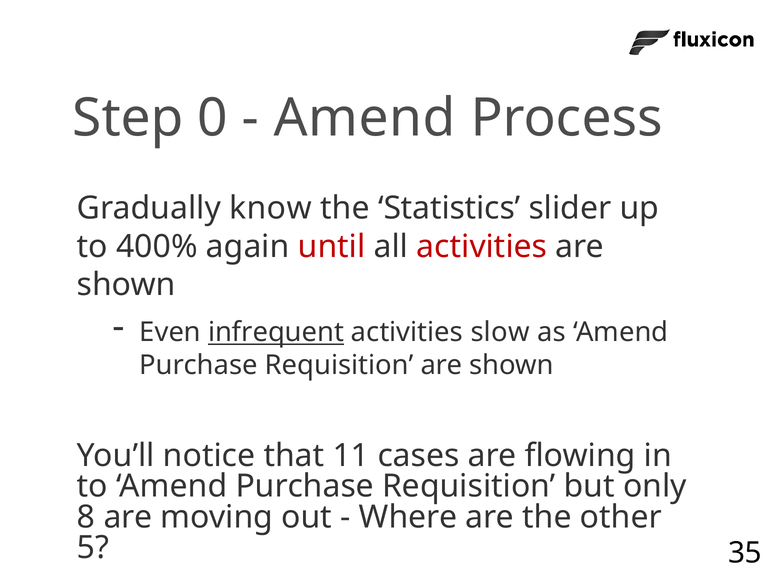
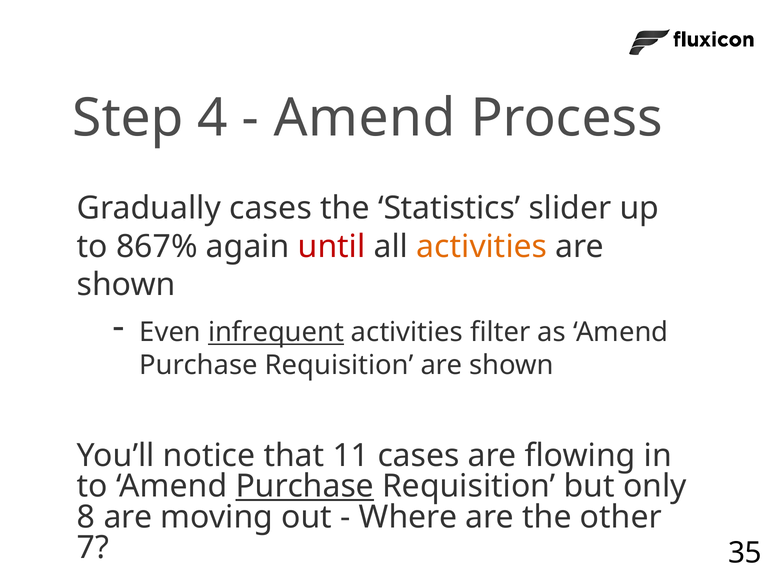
0: 0 -> 4 (213, 118)
Gradually know: know -> cases (271, 208)
400%: 400% -> 867% (157, 246)
activities colour: red -> orange (482, 246)
slow: slow -> filter (500, 332)
Purchase underline: none -> present (305, 486)
5: 5 -> 7 (93, 548)
